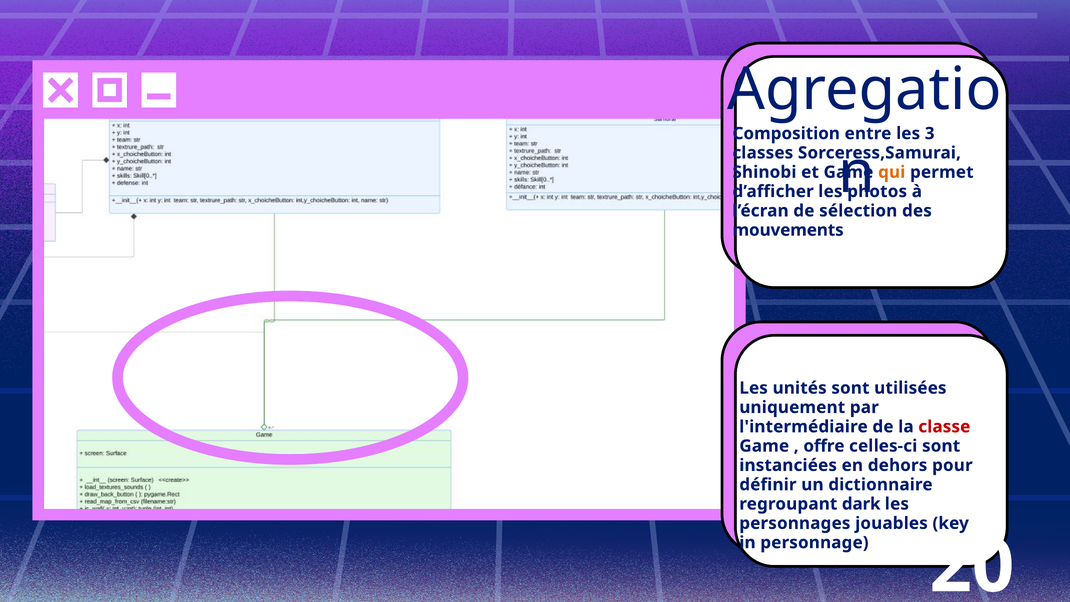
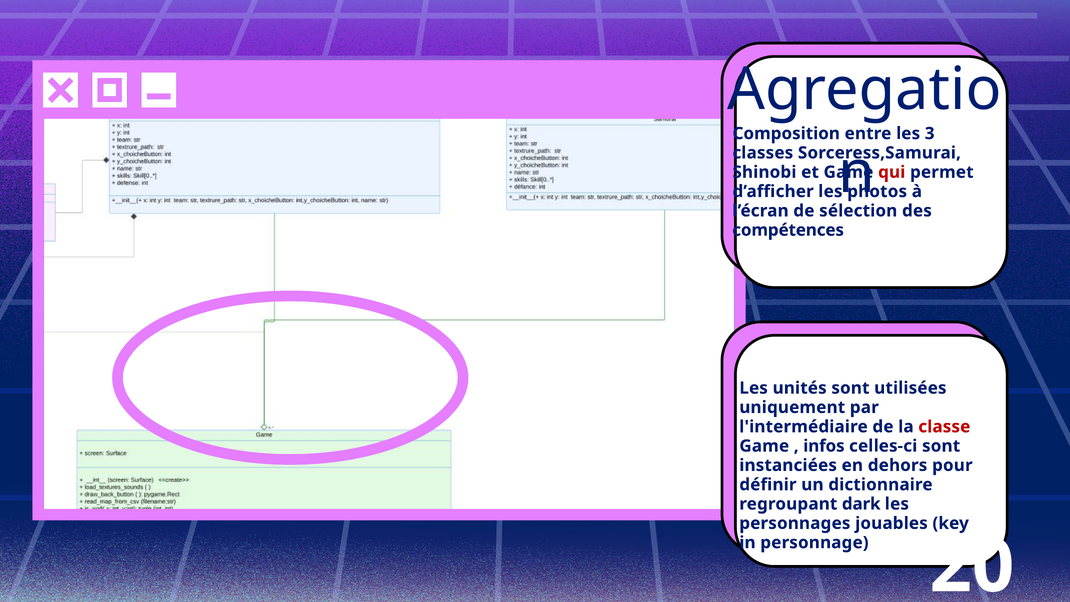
qui colour: orange -> red (892, 172)
mouvements: mouvements -> compétences (788, 230)
offre: offre -> infos (824, 446)
